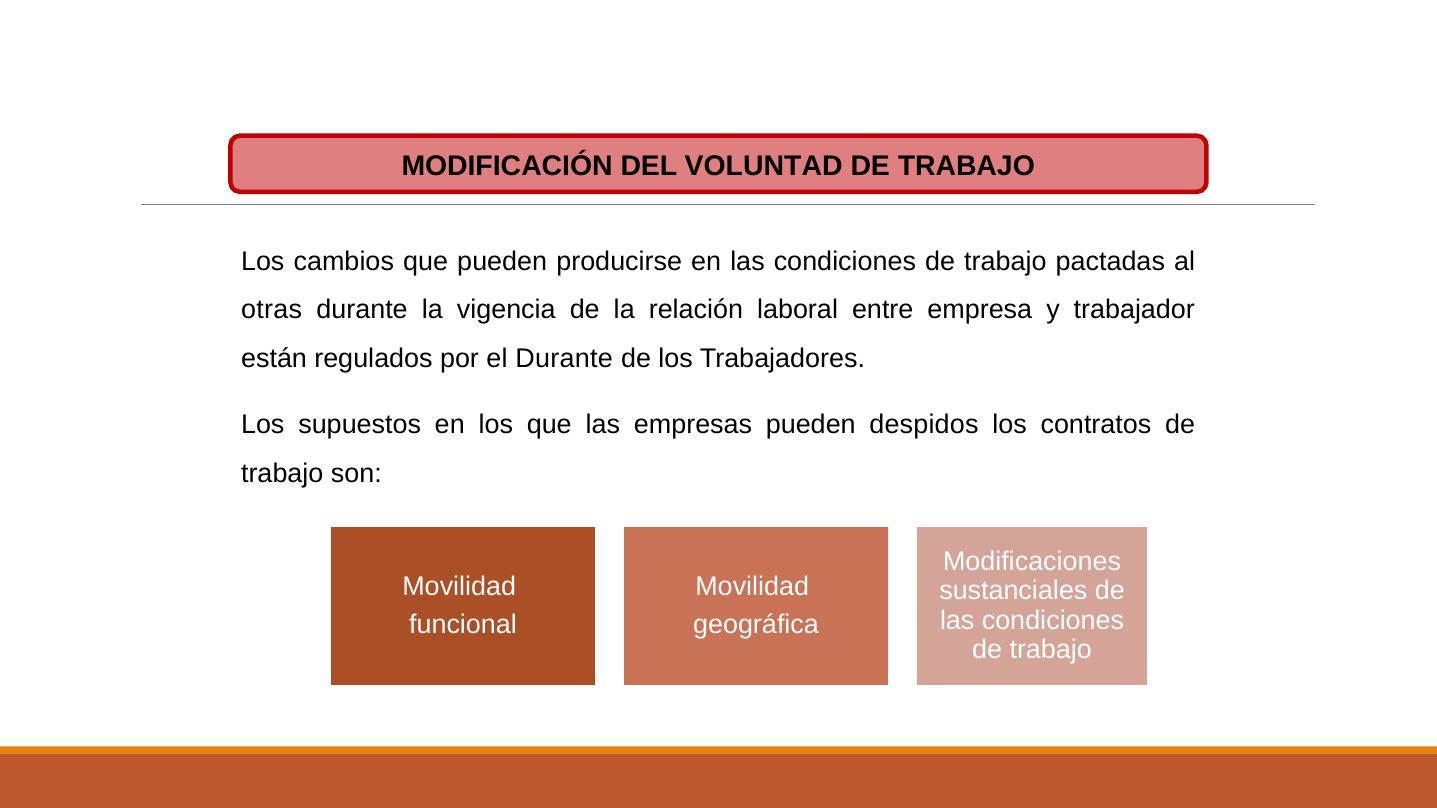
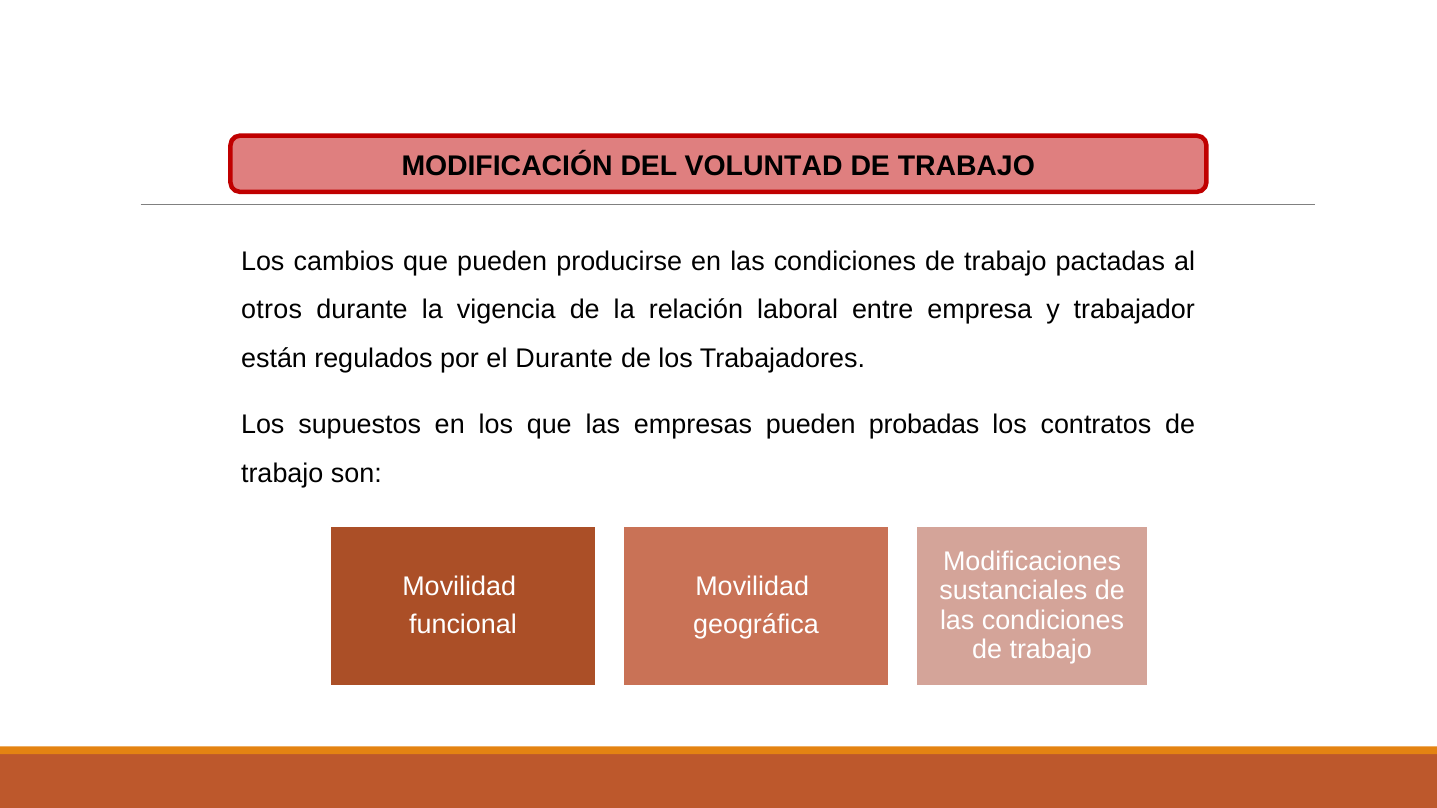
otras: otras -> otros (272, 310)
despidos: despidos -> probadas (924, 425)
